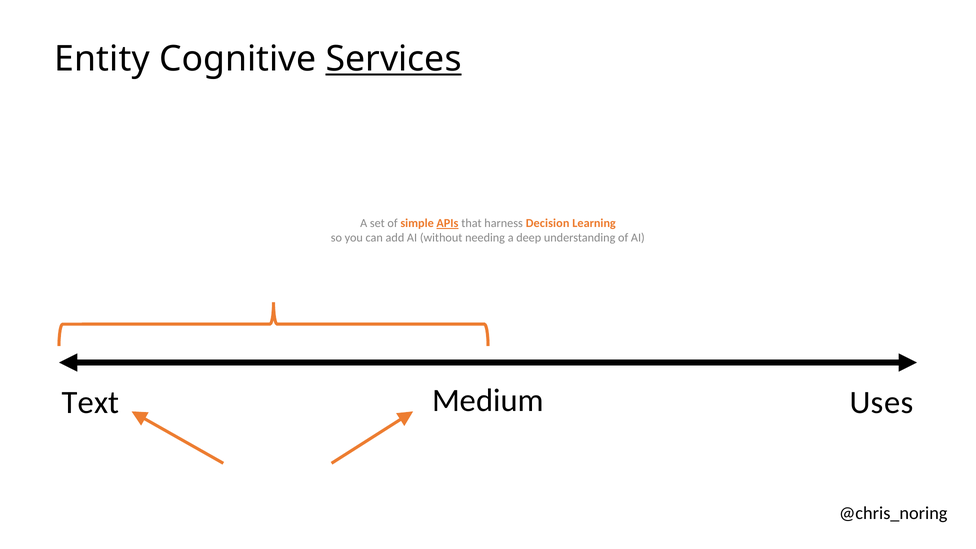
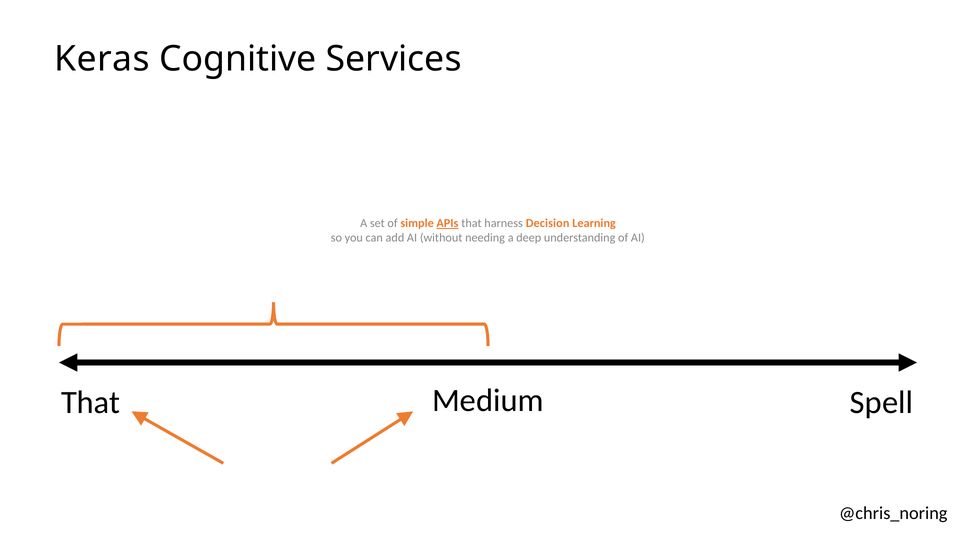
Entity: Entity -> Keras (102, 59)
Services underline: present -> none (394, 59)
Text: Text -> That (91, 402)
Uses: Uses -> Spell (882, 402)
